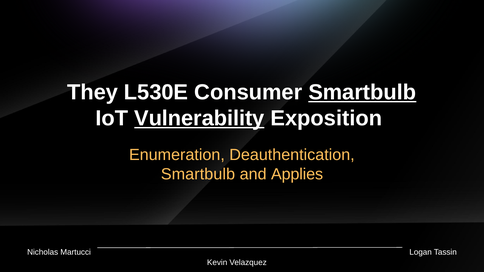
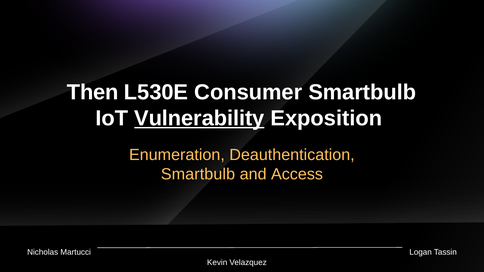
They: They -> Then (93, 92)
Smartbulb underline: present -> none (362, 92)
Applies: Applies -> Access (297, 174)
